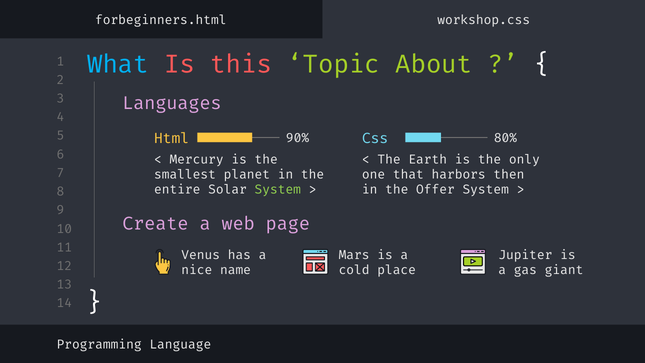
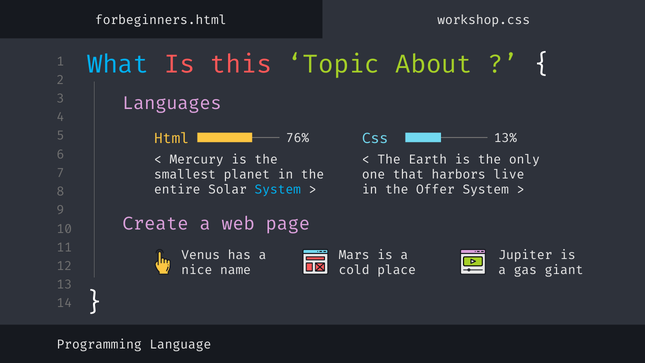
90%: 90% -> 76% (298, 138)
80%: 80% -> 13% (505, 138)
then: then -> live (509, 175)
System colour: light green -> light blue (278, 190)
